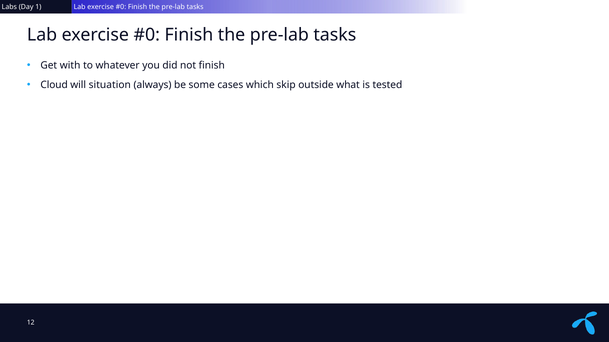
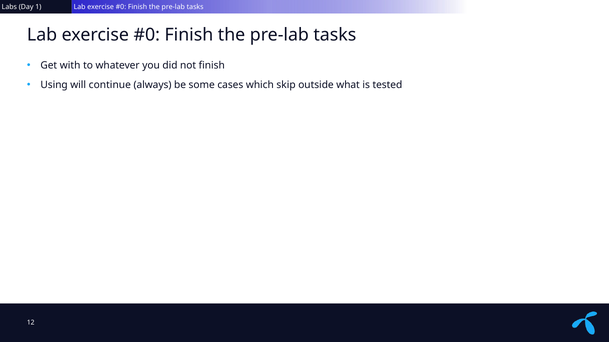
Cloud: Cloud -> Using (54, 85)
situation: situation -> continue (110, 85)
